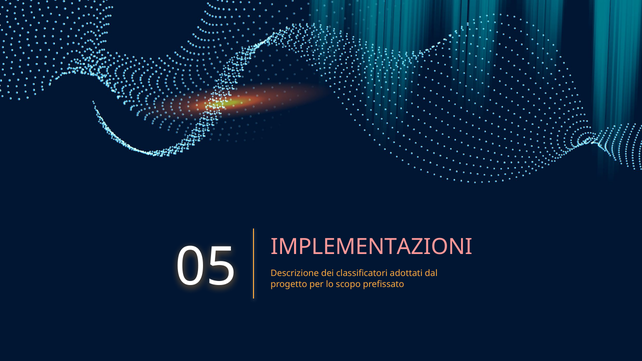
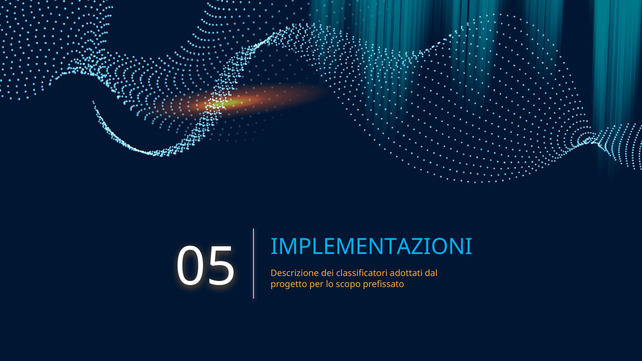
IMPLEMENTAZIONI colour: pink -> light blue (372, 247)
